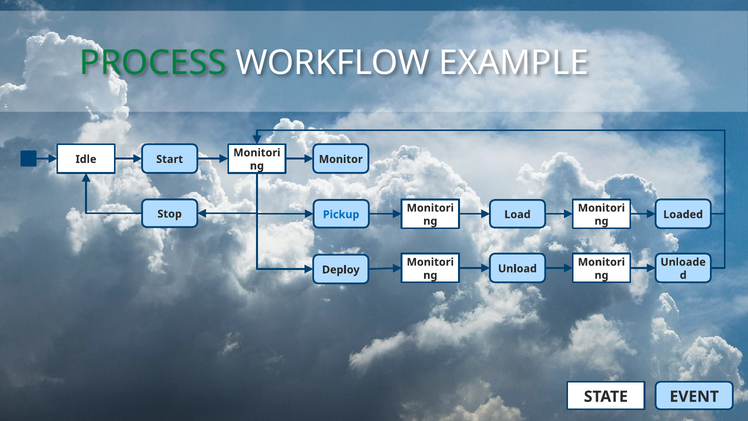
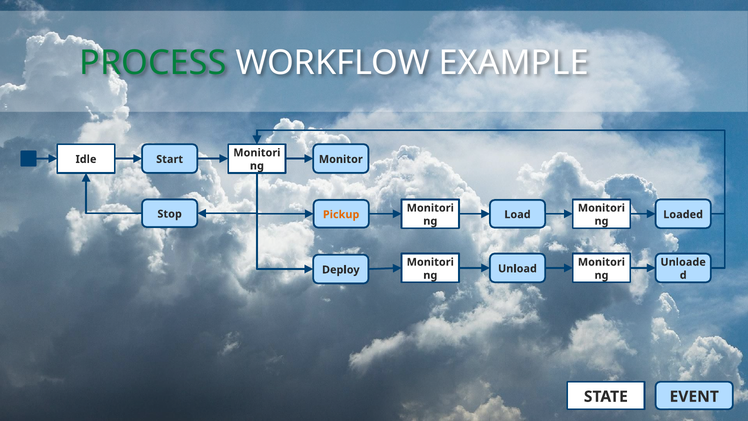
Pickup colour: blue -> orange (341, 214)
